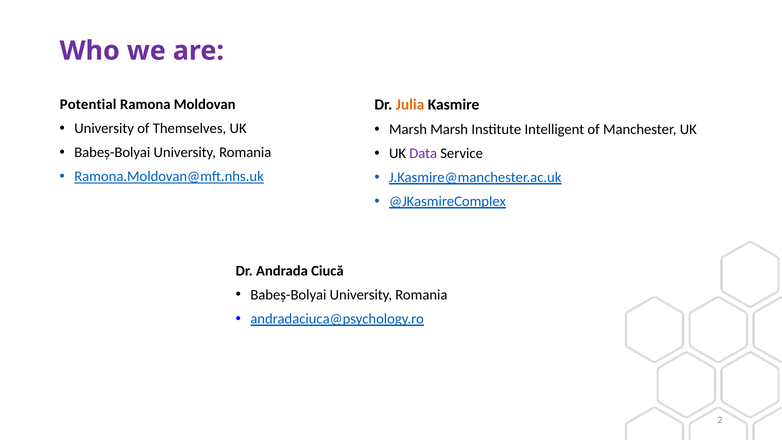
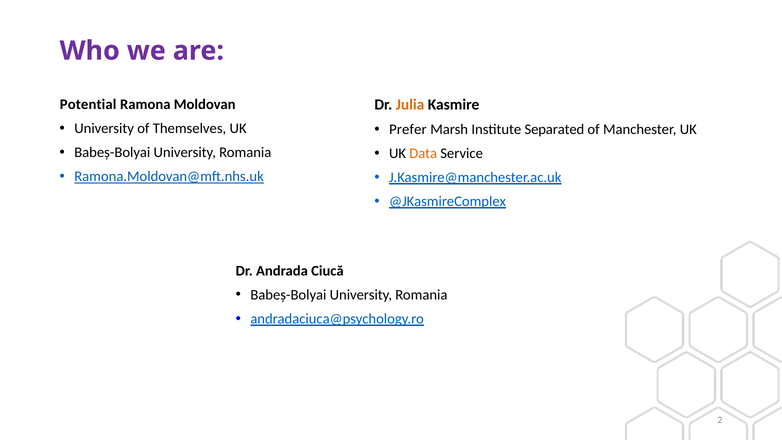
Marsh: Marsh -> Prefer (408, 129)
Intelligent: Intelligent -> Separated (554, 129)
Data colour: purple -> orange (423, 153)
